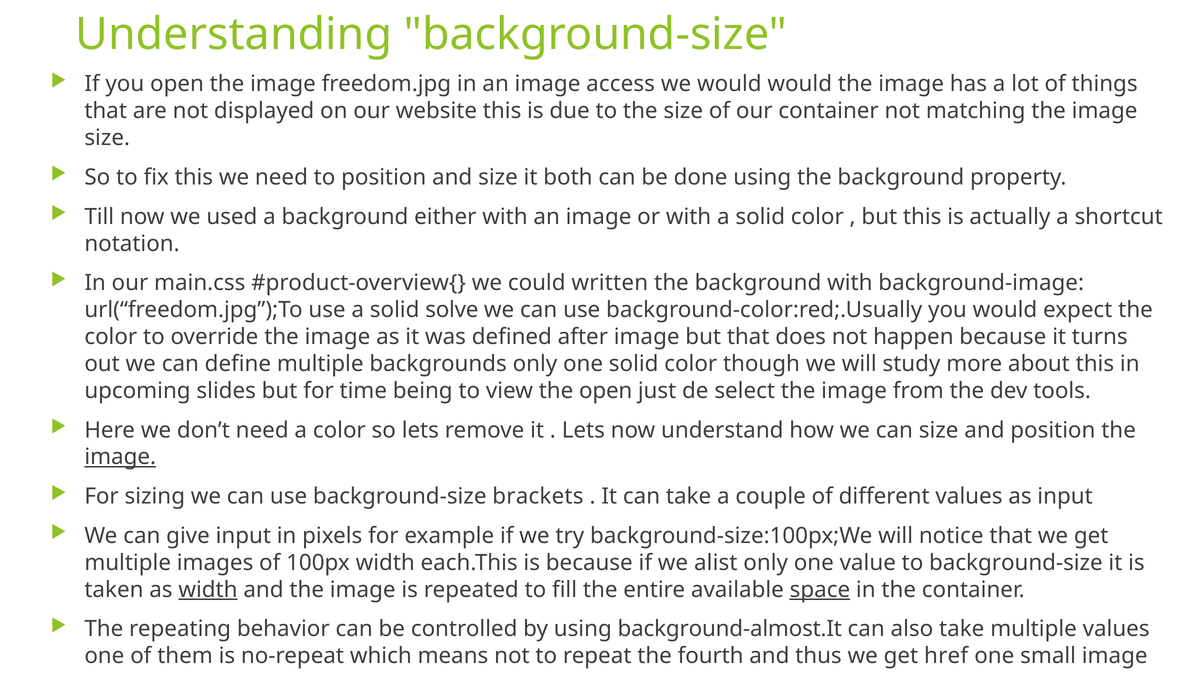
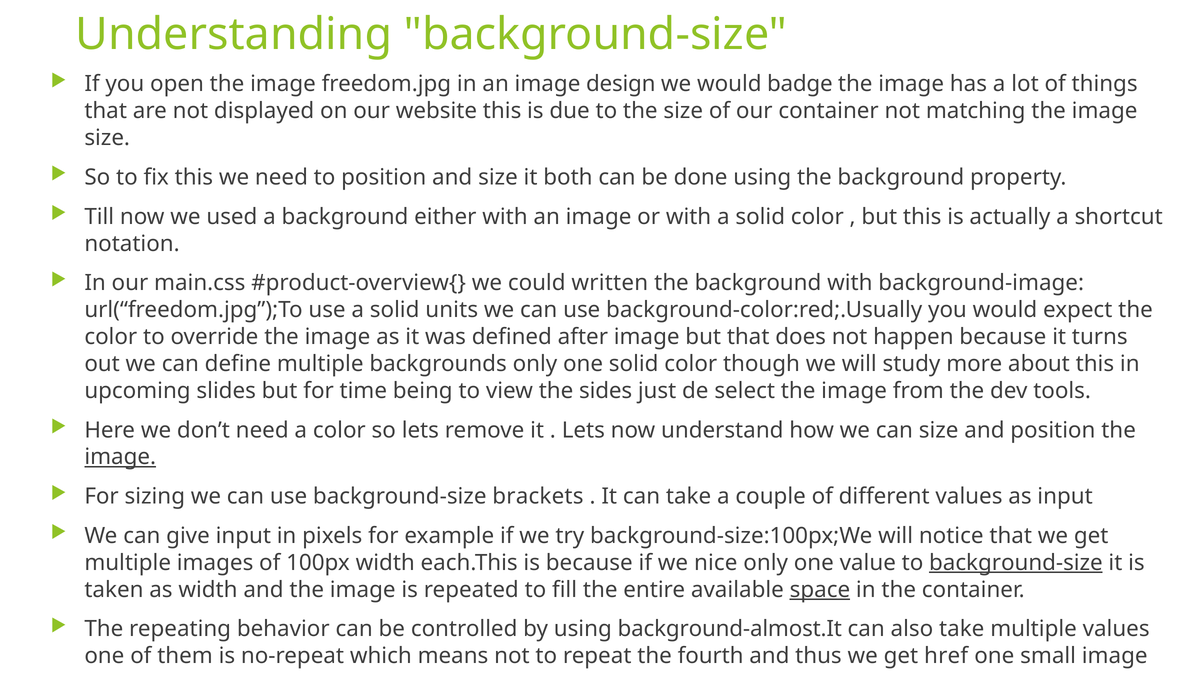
access: access -> design (621, 84)
would would: would -> badge (800, 84)
solve: solve -> units (452, 310)
the open: open -> sides (606, 391)
alist: alist -> nice (716, 563)
background-size underline: none -> present (1016, 563)
width underline: present -> none (208, 589)
